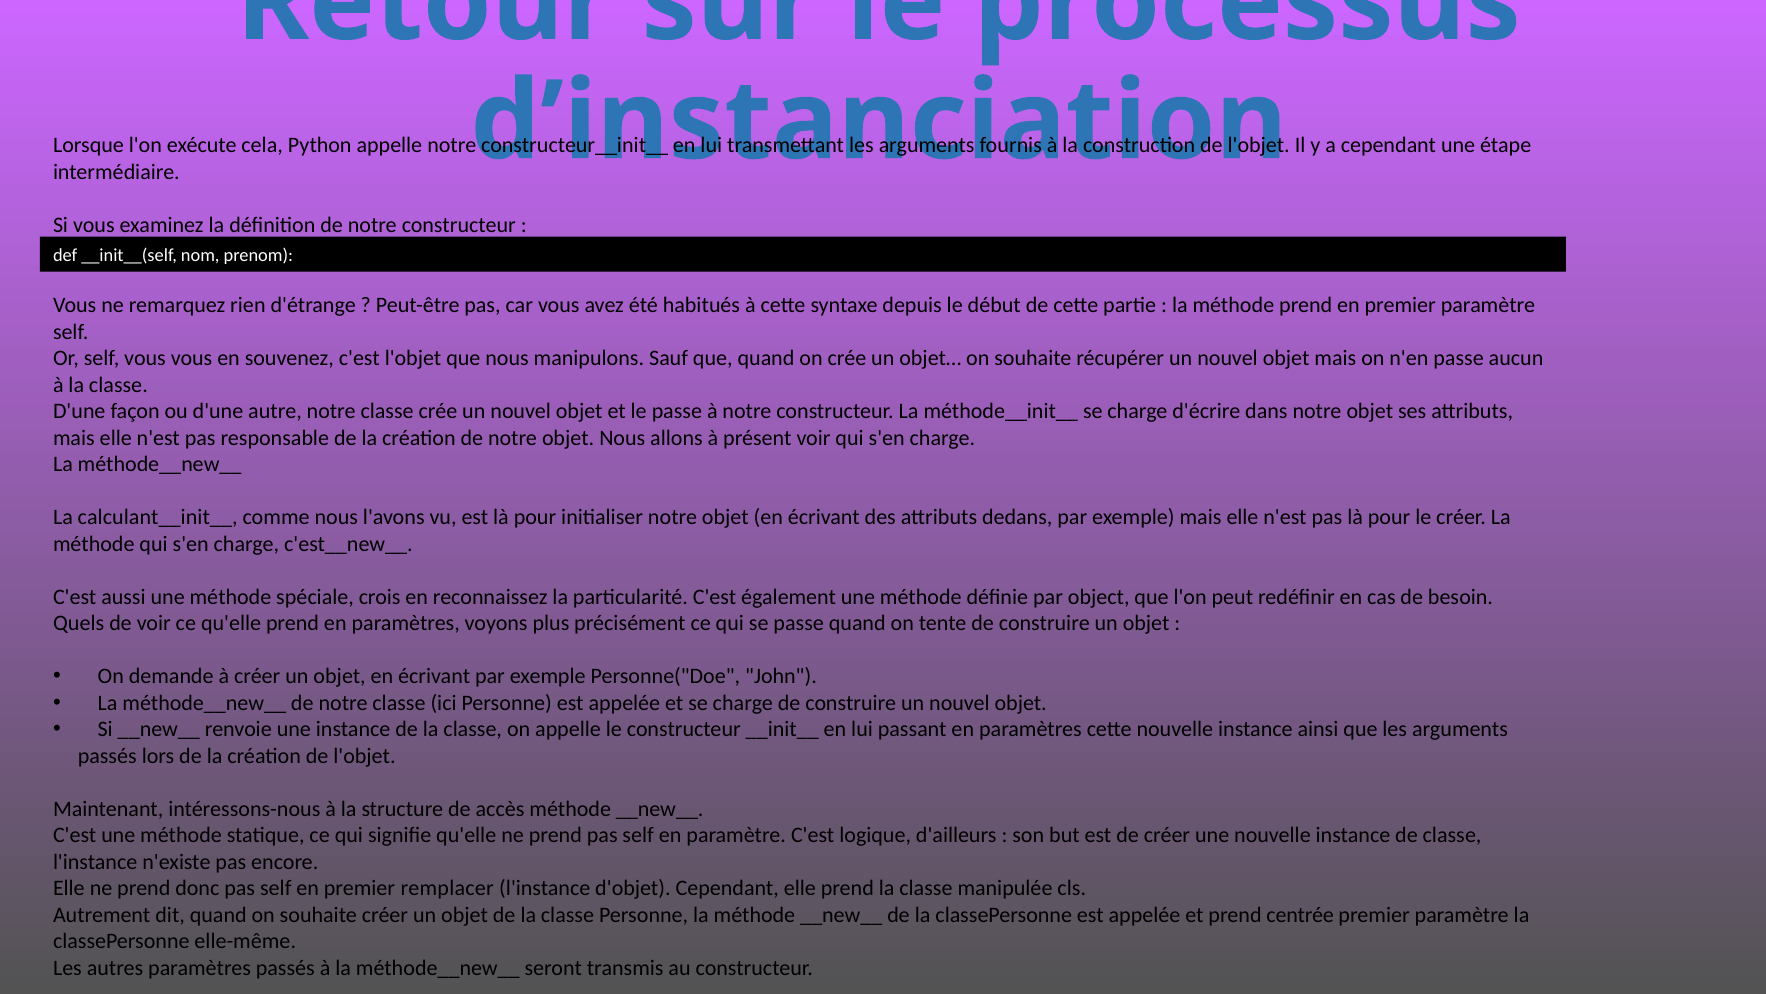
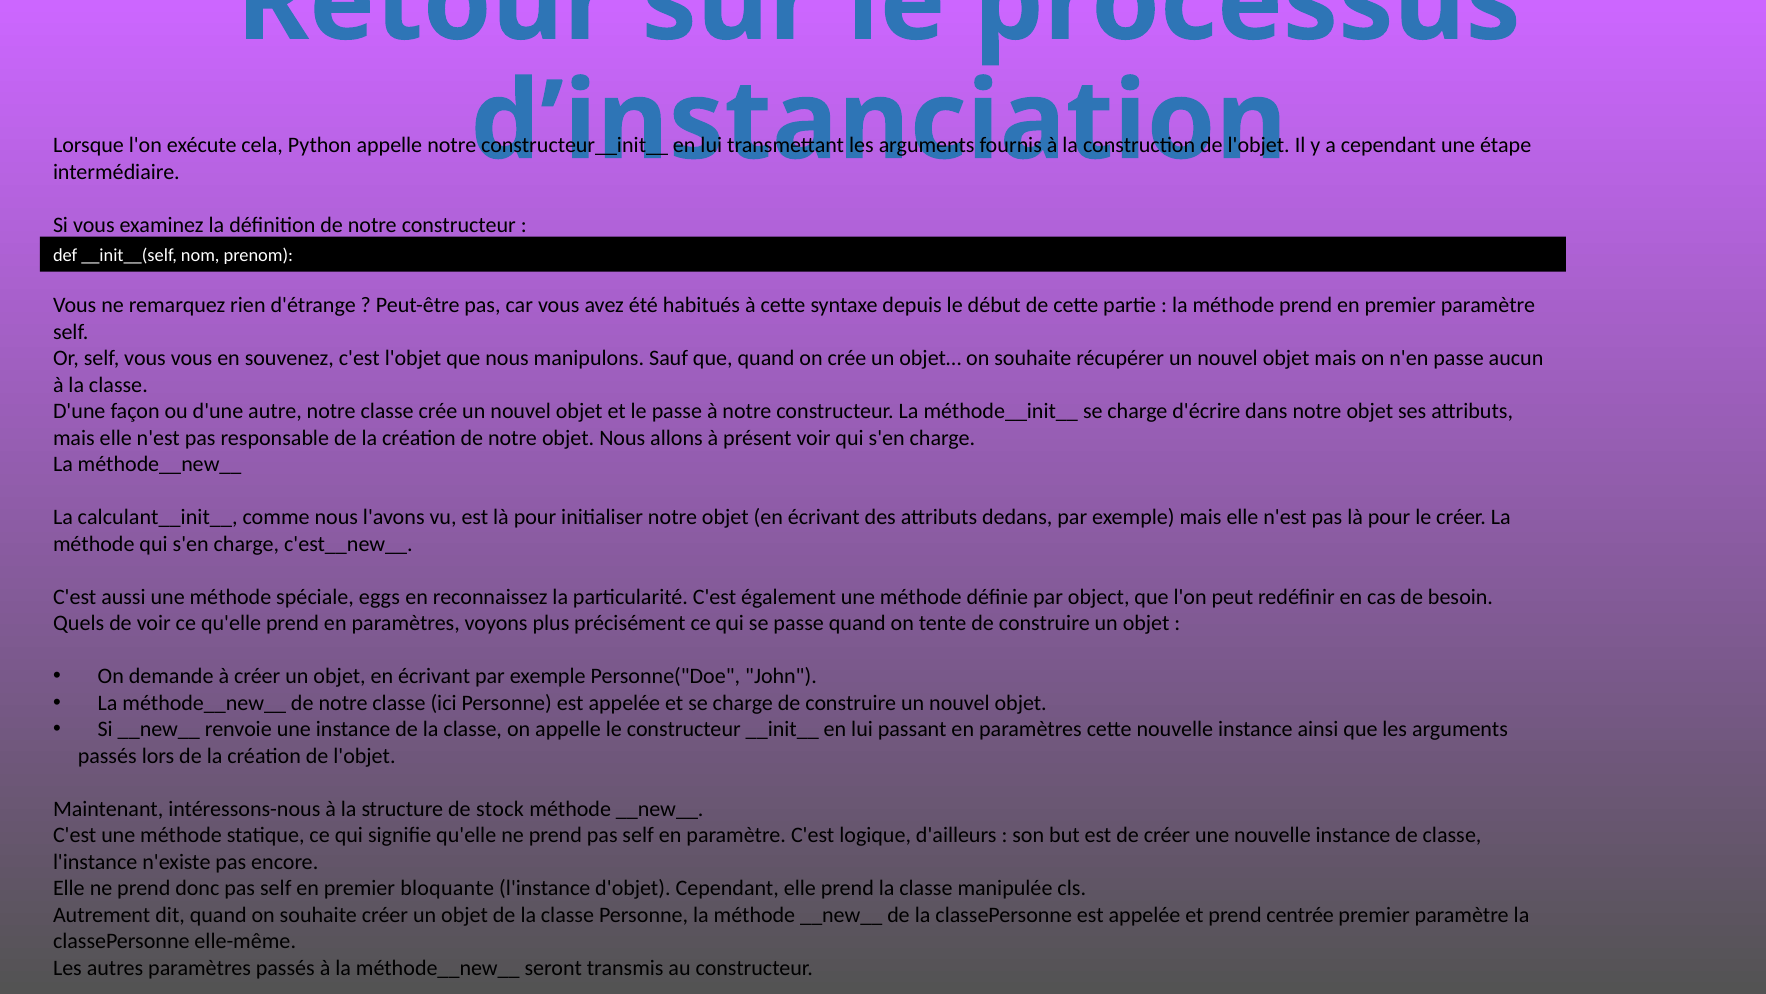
crois: crois -> eggs (379, 597)
accès: accès -> stock (500, 808)
remplacer: remplacer -> bloquante (447, 888)
